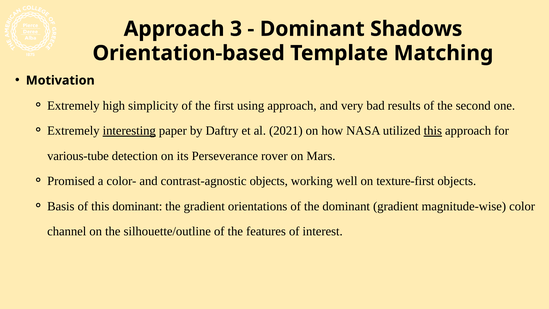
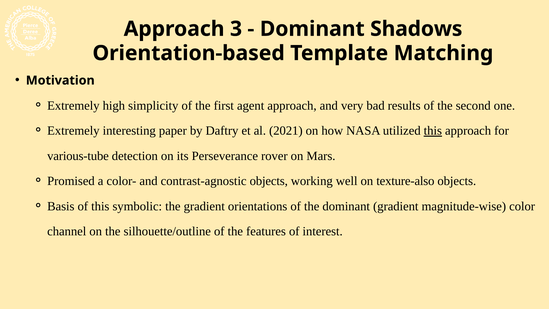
using: using -> agent (251, 106)
interesting underline: present -> none (129, 131)
texture-first: texture-first -> texture-also (405, 181)
this dominant: dominant -> symbolic (137, 206)
